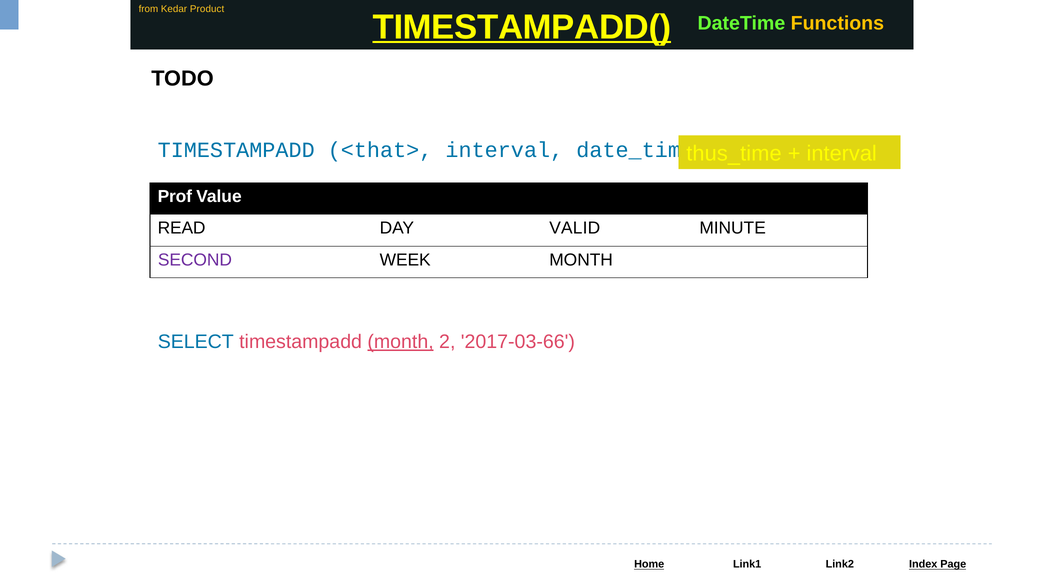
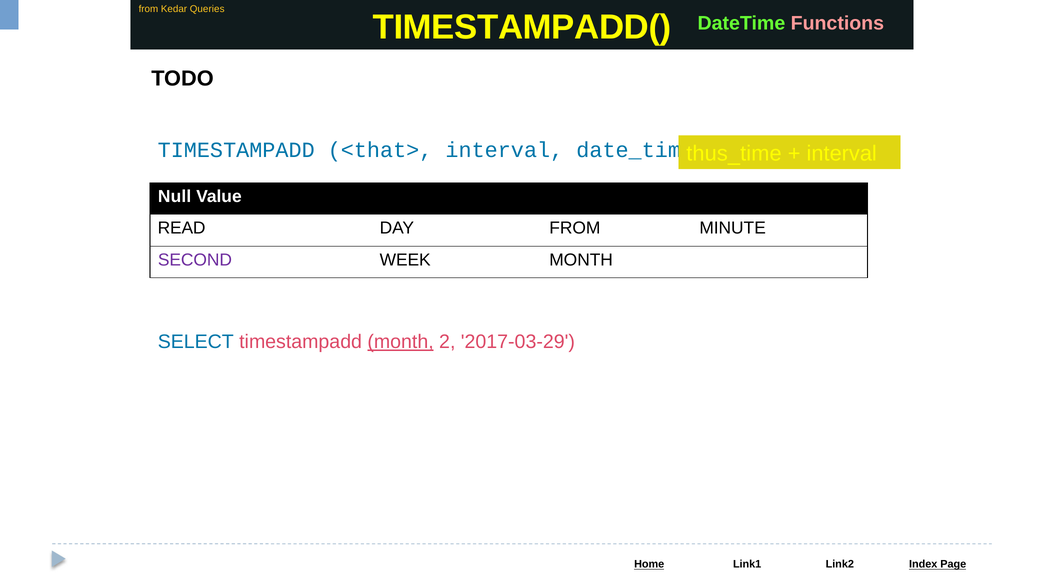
Product: Product -> Queries (207, 9)
TIMESTAMPADD( underline: present -> none (522, 27)
Functions colour: yellow -> pink (837, 23)
Prof: Prof -> Null (175, 197)
DAY VALID: VALID -> FROM (575, 228)
2017-03-66: 2017-03-66 -> 2017-03-29 (518, 342)
